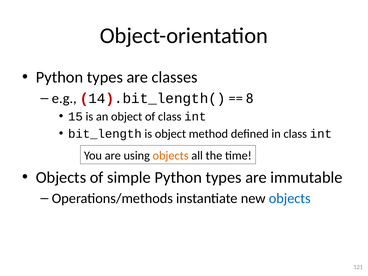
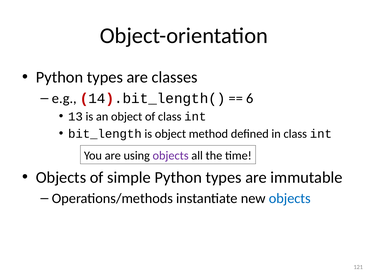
8: 8 -> 6 (250, 98)
15: 15 -> 13 (75, 117)
objects colour: orange -> purple (171, 156)
